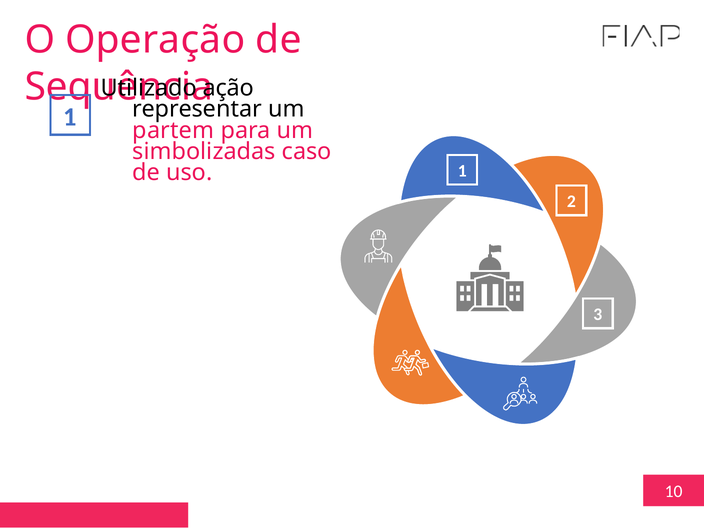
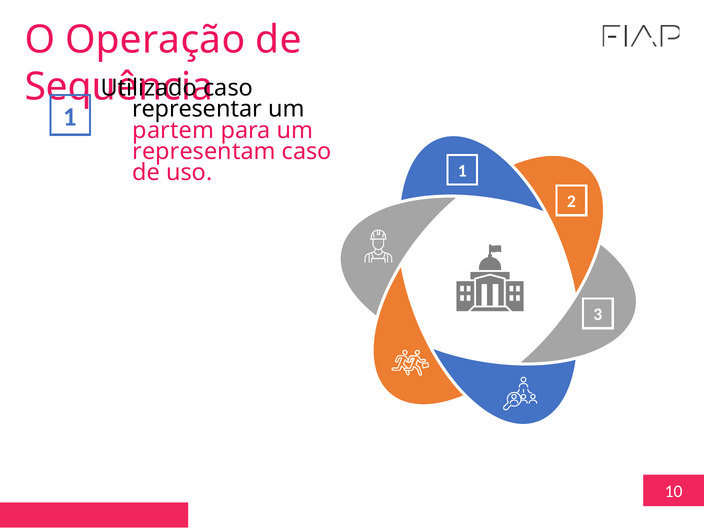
ação: ação -> caso (228, 88)
simbolizadas: simbolizadas -> representam (204, 151)
